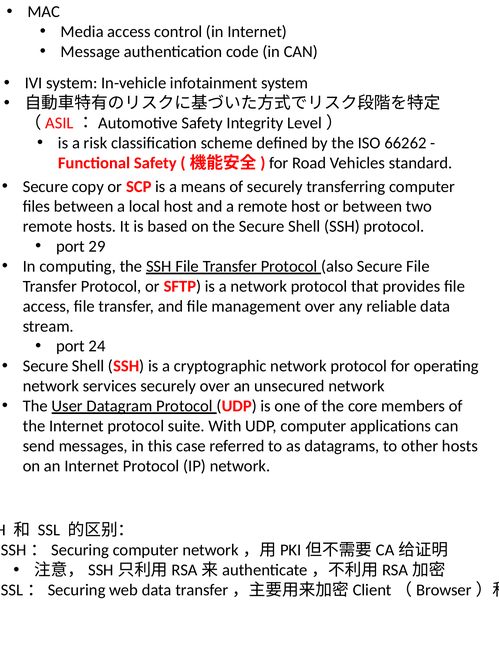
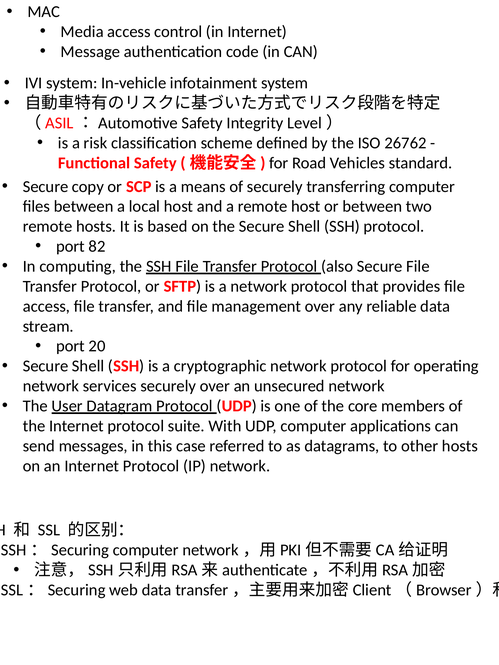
66262: 66262 -> 26762 (405, 143)
29: 29 -> 82 (97, 247)
24: 24 -> 20 (97, 346)
